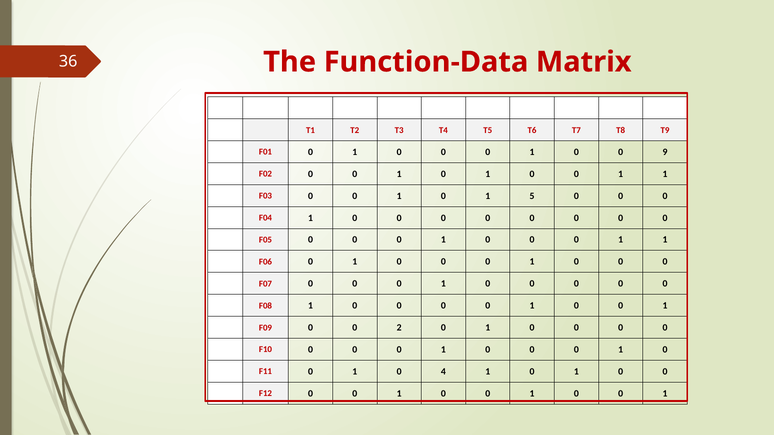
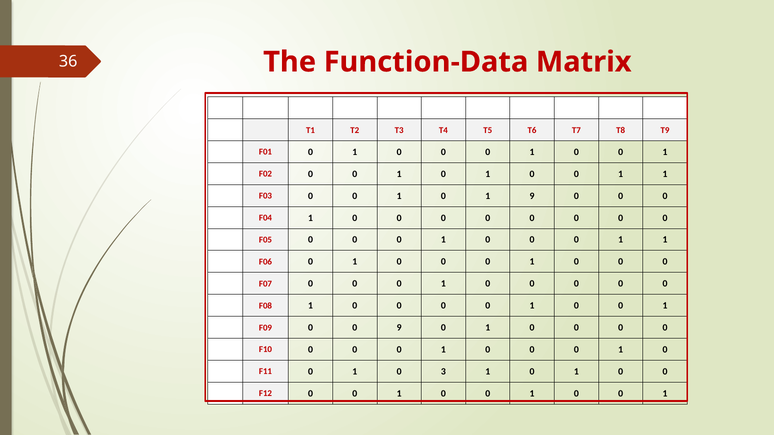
9: 9 -> 1 (665, 152)
1 5: 5 -> 9 (532, 196)
0 2: 2 -> 9 (399, 328)
4: 4 -> 3 (443, 372)
